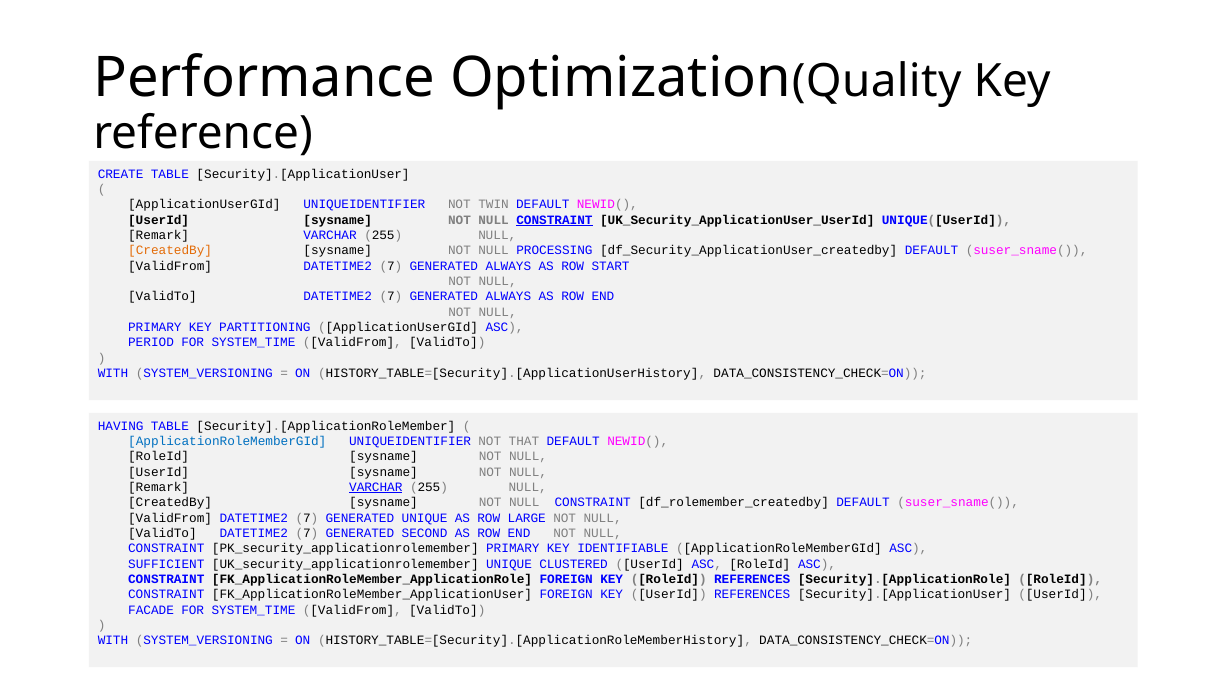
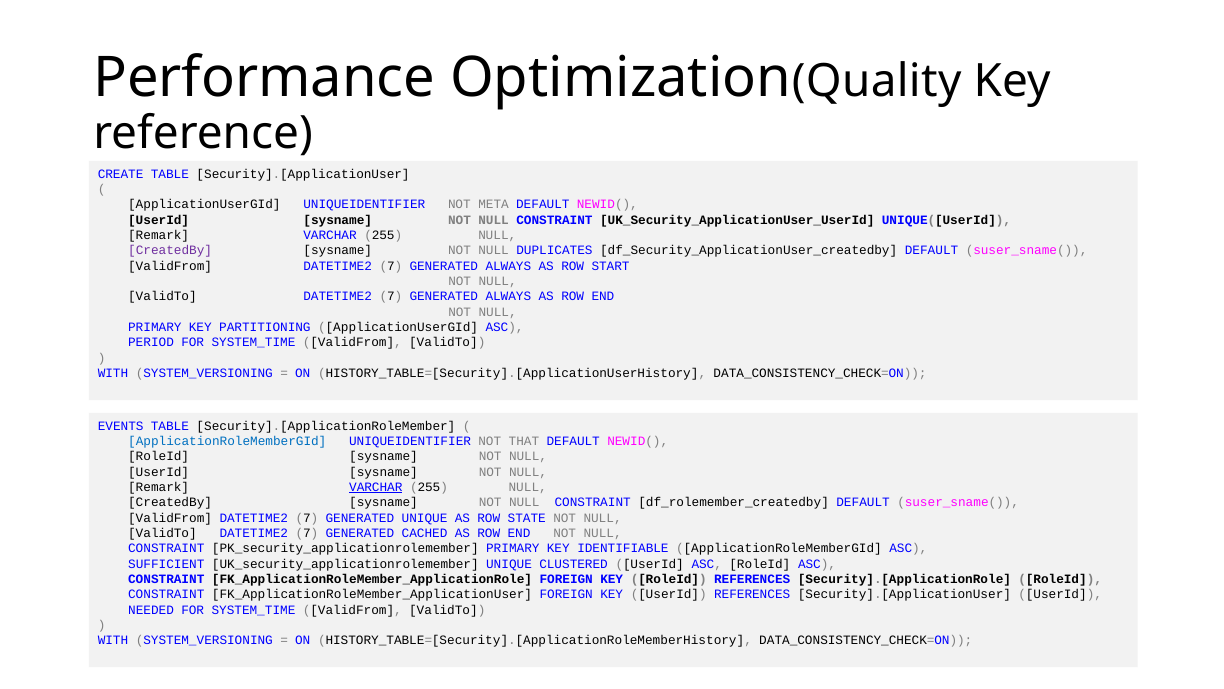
TWIN: TWIN -> META (494, 205)
CONSTRAINT underline: present -> none (554, 220)
CreatedBy colour: orange -> purple (170, 251)
PROCESSING: PROCESSING -> DUPLICATES (554, 251)
HAVING: HAVING -> EVENTS (121, 426)
LARGE: LARGE -> STATE (527, 518)
SECOND: SECOND -> CACHED (425, 533)
FACADE: FACADE -> NEEDED (151, 610)
